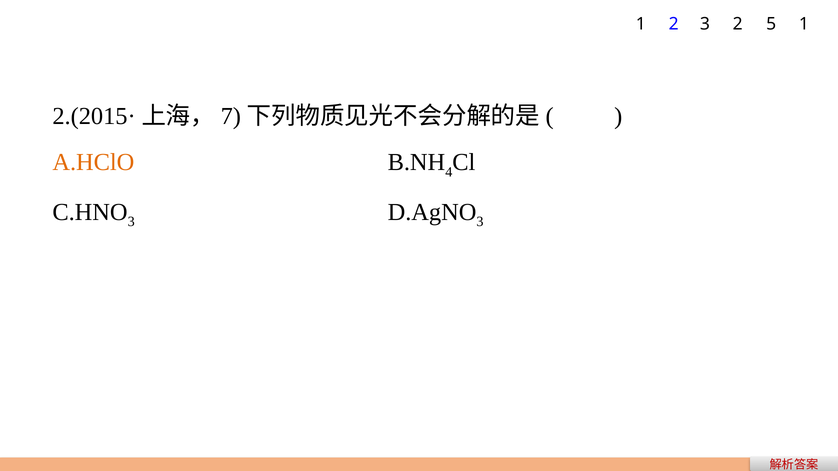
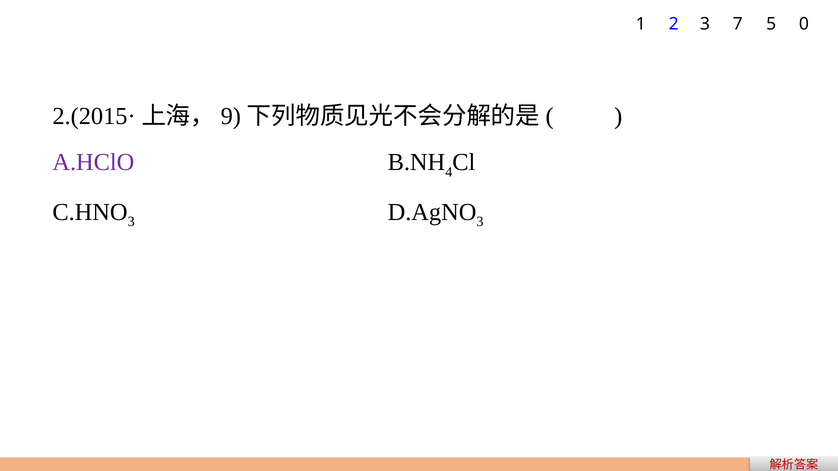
3 2: 2 -> 7 (738, 24)
5 1: 1 -> 0 (804, 24)
7: 7 -> 9 (231, 116)
A.HClO colour: orange -> purple (93, 163)
